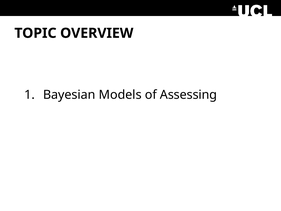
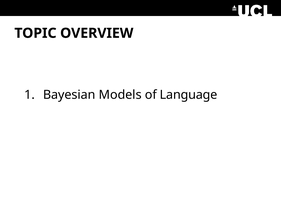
Assessing: Assessing -> Language (189, 95)
